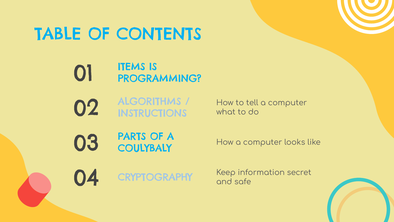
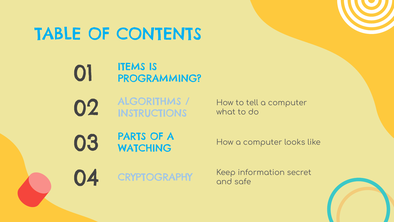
COULYBALY: COULYBALY -> WATCHING (145, 148)
